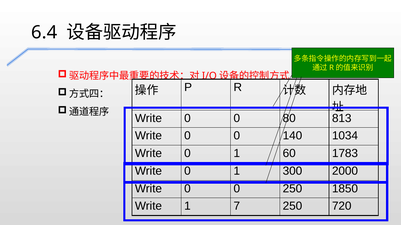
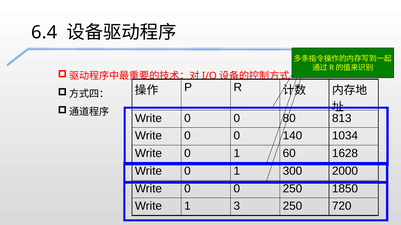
1783: 1783 -> 1628 (345, 154)
7: 7 -> 3 (237, 207)
